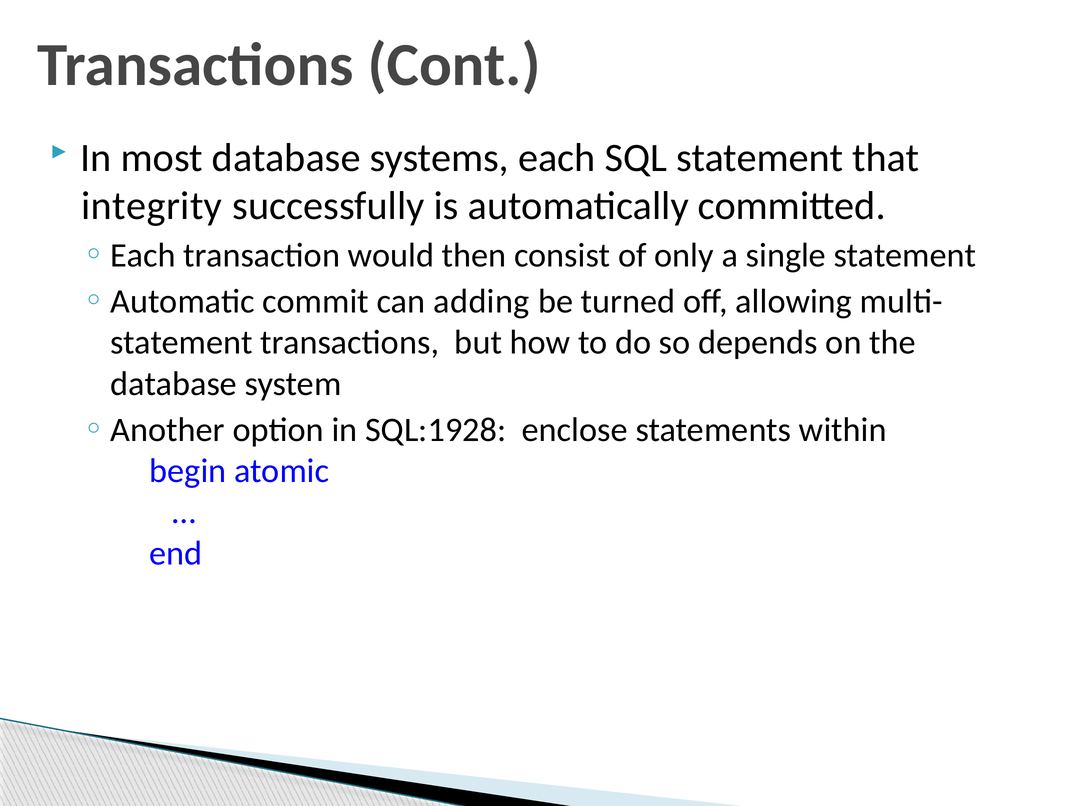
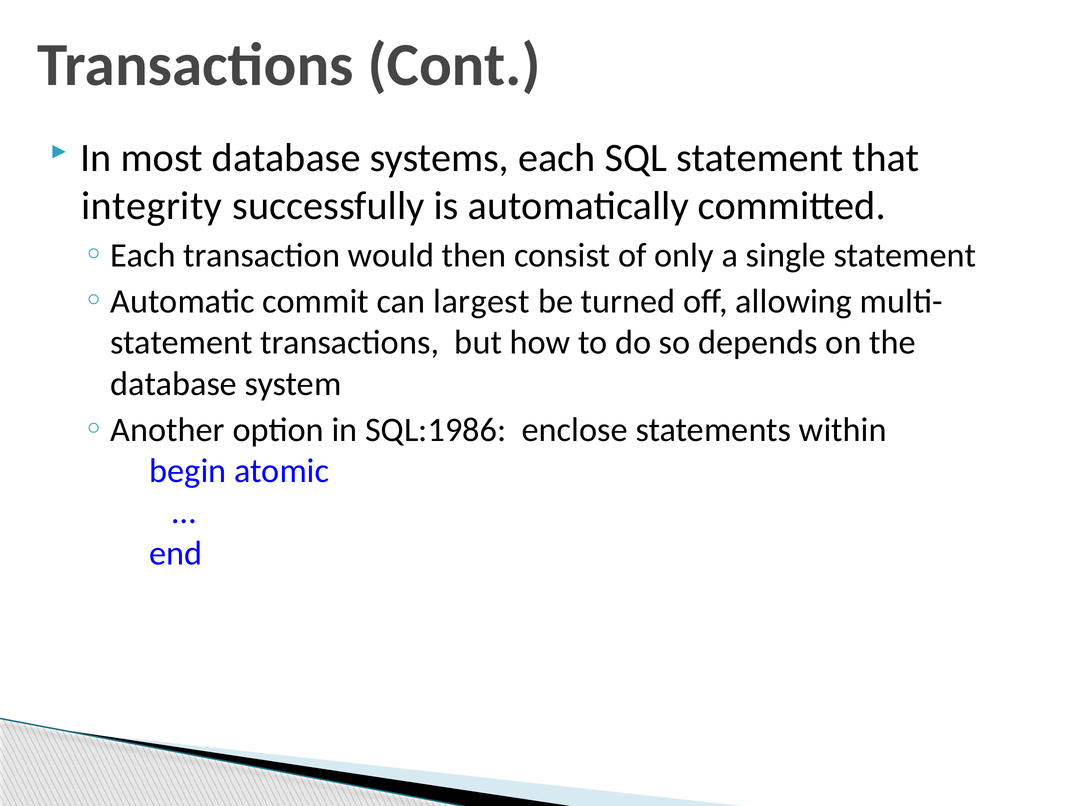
adding: adding -> largest (482, 301)
SQL:1928: SQL:1928 -> SQL:1986 (436, 430)
